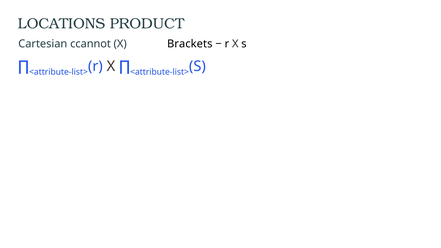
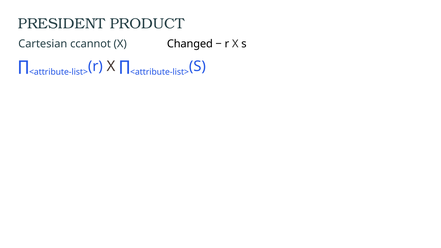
LOCATIONS: LOCATIONS -> PRESIDENT (62, 24)
Brackets: Brackets -> Changed (190, 44)
